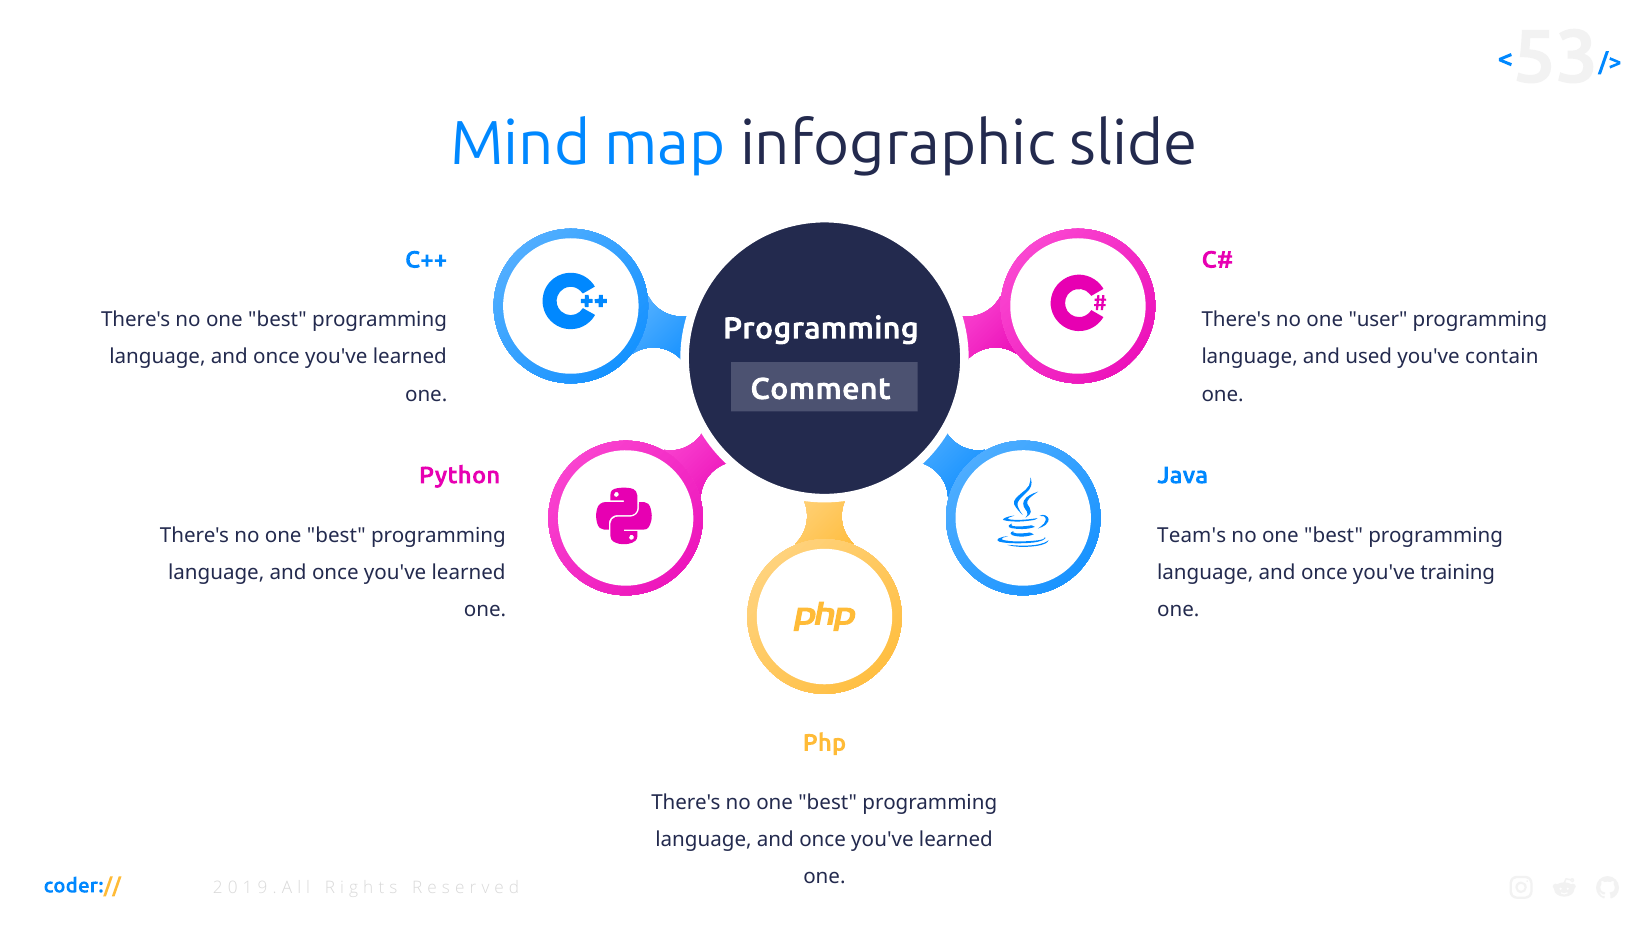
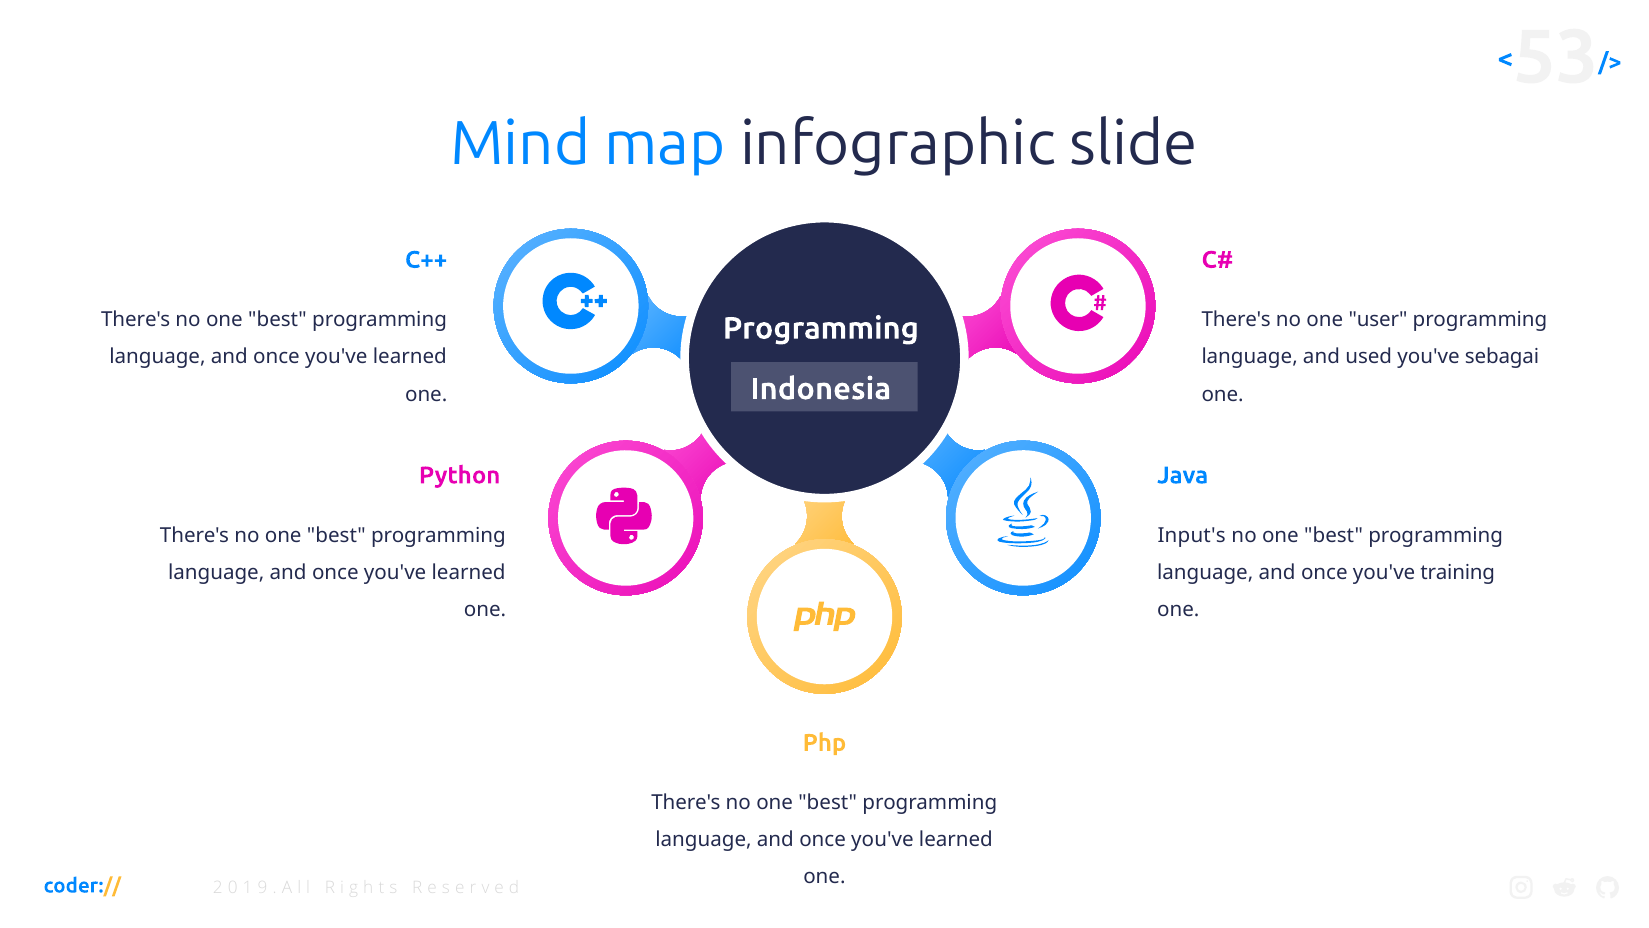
contain: contain -> sebagai (1502, 357)
Comment: Comment -> Indonesia (821, 389)
Team's: Team's -> Input's (1192, 535)
